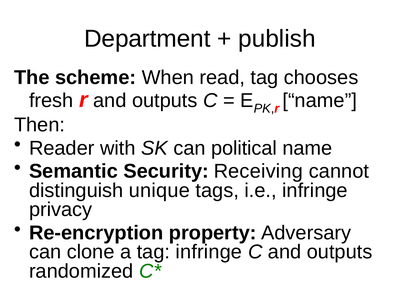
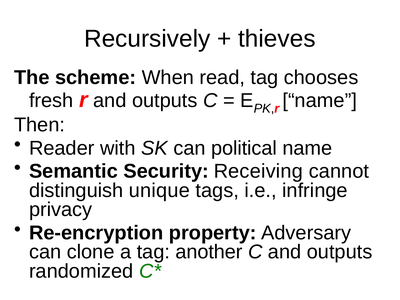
Department: Department -> Recursively (147, 39)
publish: publish -> thieves (277, 39)
tag infringe: infringe -> another (209, 252)
